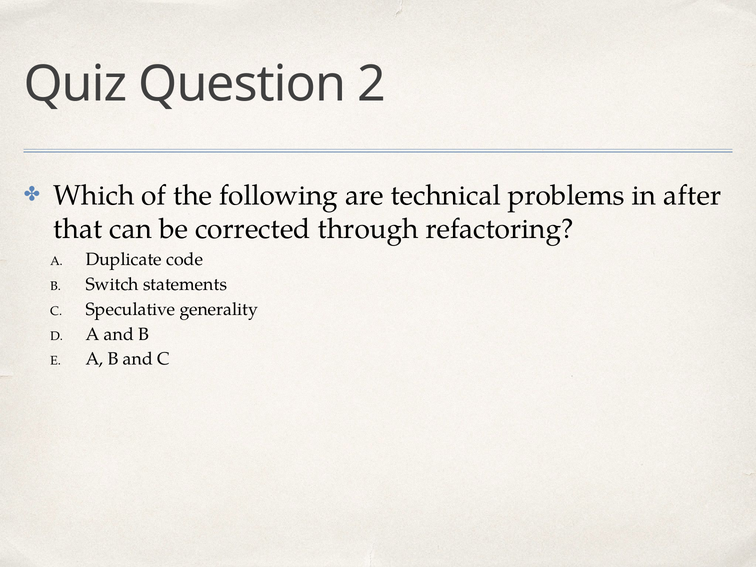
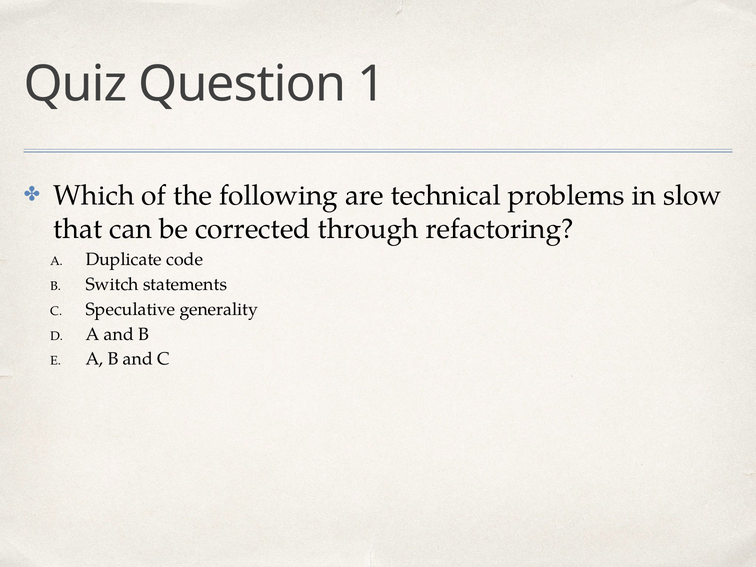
2: 2 -> 1 (372, 84)
after: after -> slow (693, 195)
